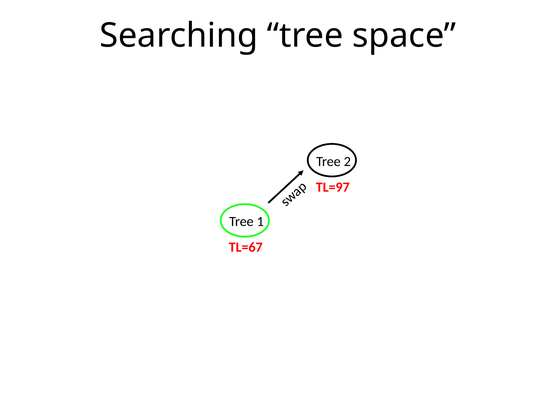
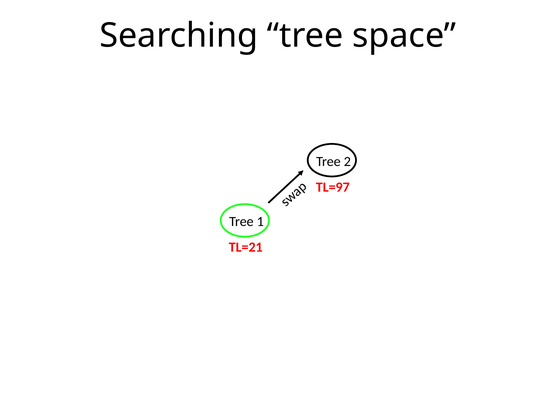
TL=67: TL=67 -> TL=21 (246, 248)
